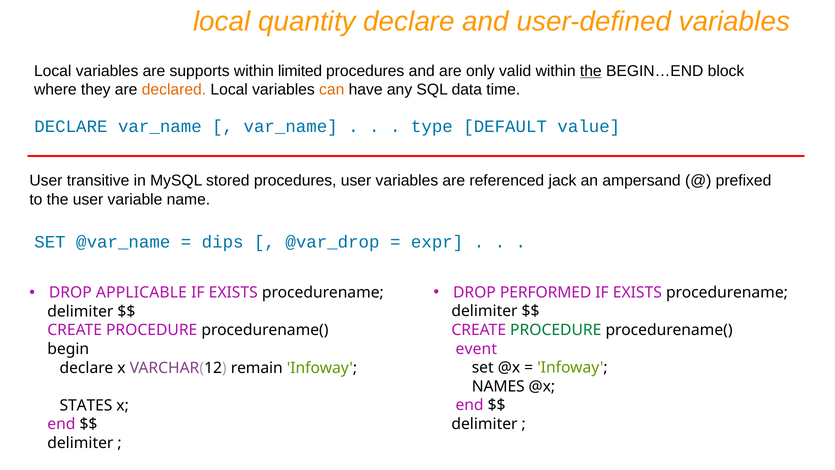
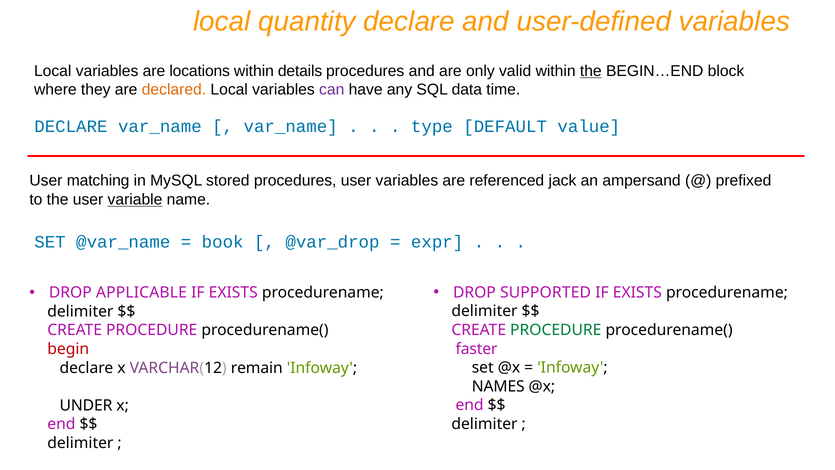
supports: supports -> locations (200, 71)
limited: limited -> details (300, 71)
can colour: orange -> purple (332, 90)
transitive: transitive -> matching (98, 181)
variable underline: none -> present (135, 199)
dips: dips -> book (223, 242)
PERFORMED: PERFORMED -> SUPPORTED (546, 292)
event: event -> faster (476, 349)
begin colour: black -> red (68, 349)
STATES: STATES -> UNDER (86, 405)
